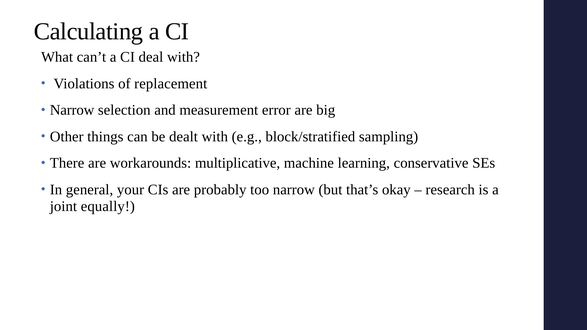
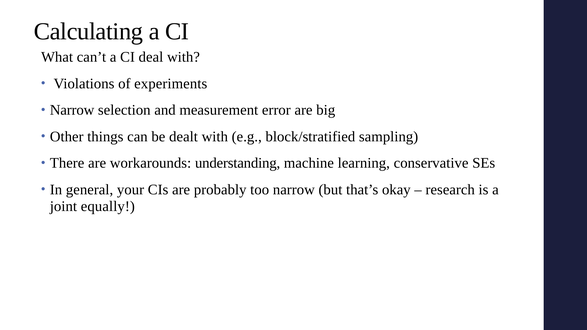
replacement: replacement -> experiments (171, 84)
multiplicative: multiplicative -> understanding (238, 163)
